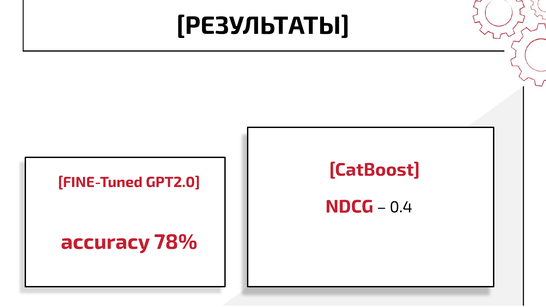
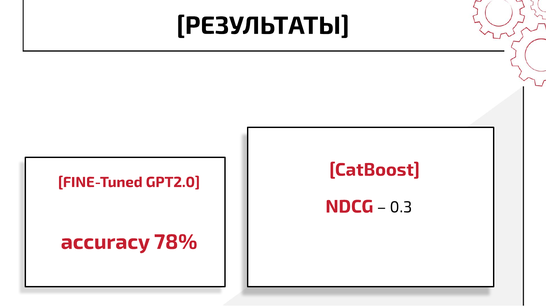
0.4: 0.4 -> 0.3 (401, 207)
